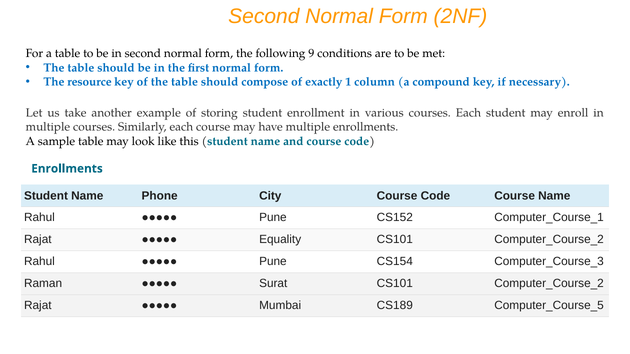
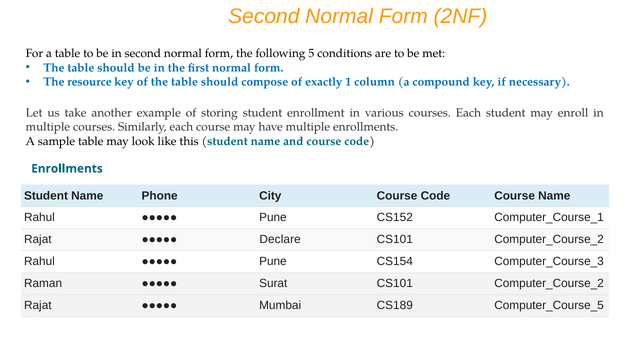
9: 9 -> 5 (311, 54)
Equality: Equality -> Declare (280, 240)
